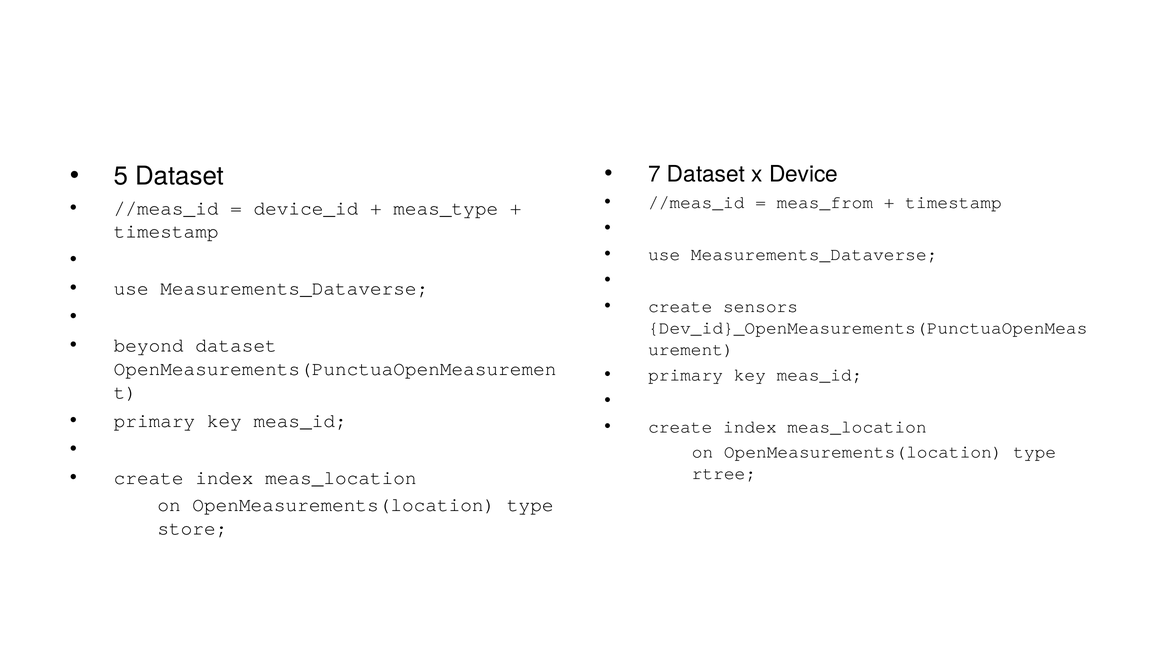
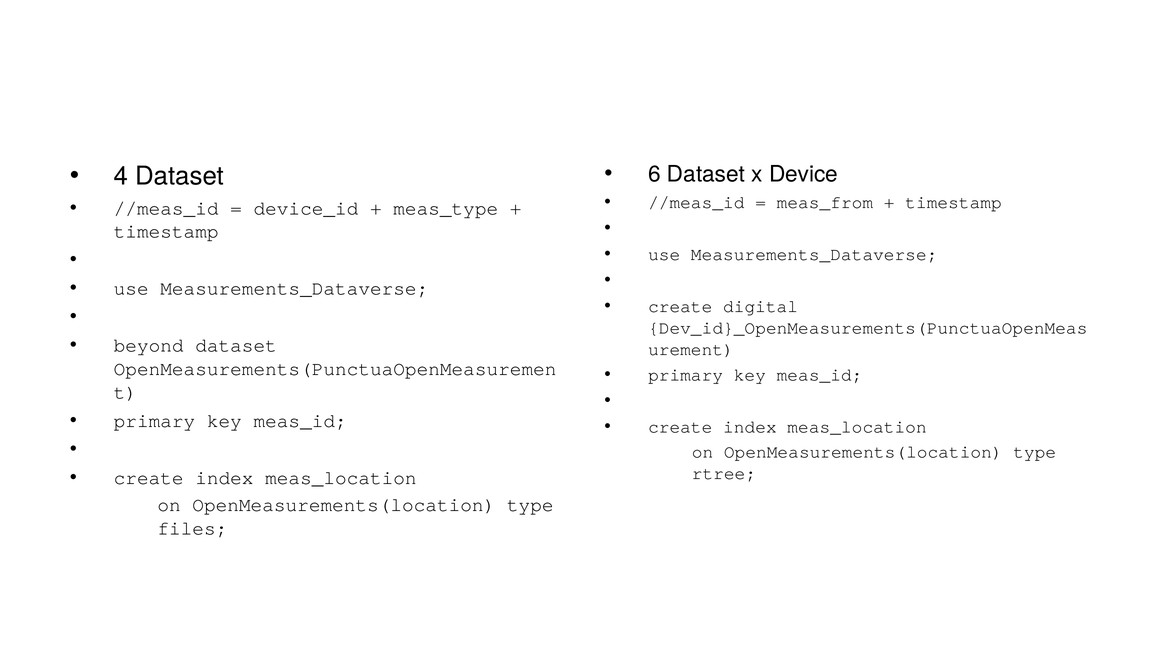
7: 7 -> 6 (654, 174)
5: 5 -> 4 (121, 176)
sensors: sensors -> digital (761, 306)
store: store -> files (192, 528)
